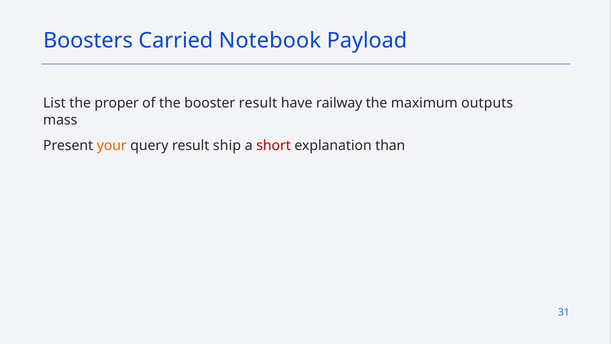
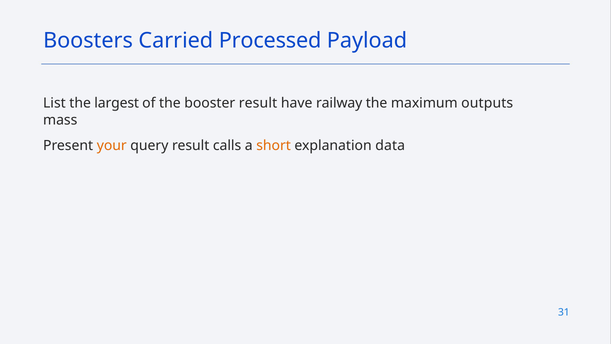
Notebook: Notebook -> Processed (270, 41)
proper: proper -> largest (117, 103)
ship: ship -> calls (227, 146)
short colour: red -> orange (274, 146)
than: than -> data (390, 146)
